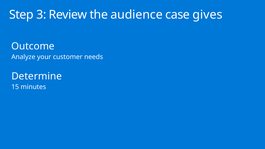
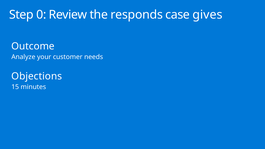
3: 3 -> 0 (41, 15)
audience: audience -> responds (137, 15)
Determine: Determine -> Objections (37, 76)
